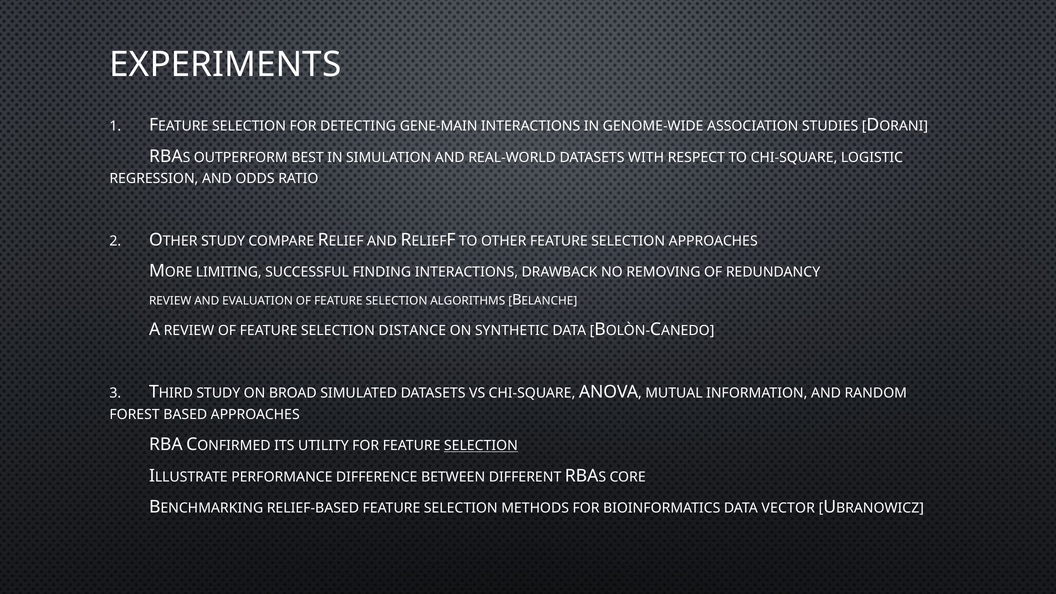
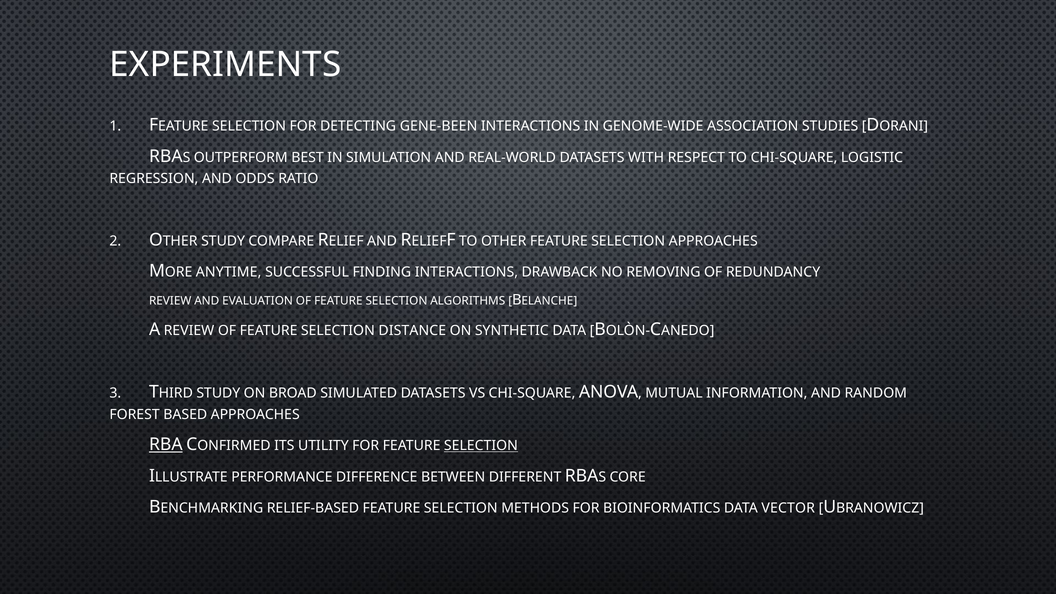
GENE-MAIN: GENE-MAIN -> GENE-BEEN (439, 126)
LIMITING: LIMITING -> ANYTIME (229, 272)
RBA underline: none -> present (166, 444)
